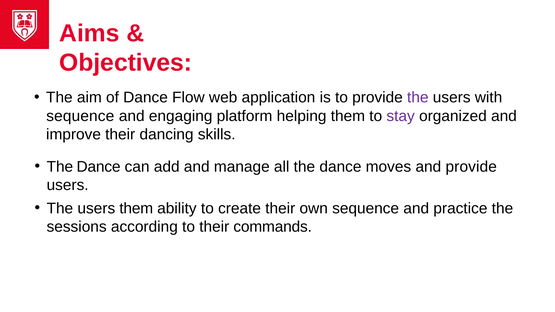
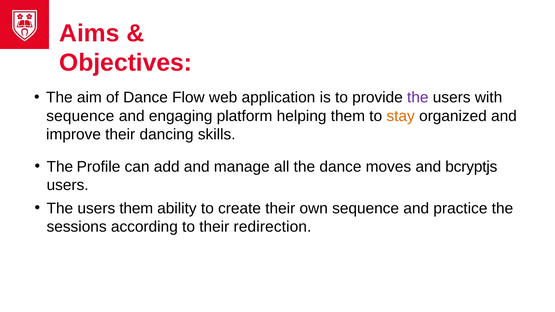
stay colour: purple -> orange (401, 116)
Dance: Dance -> Profile (98, 167)
and provide: provide -> bcryptjs (471, 167)
commands: commands -> redirection (272, 227)
